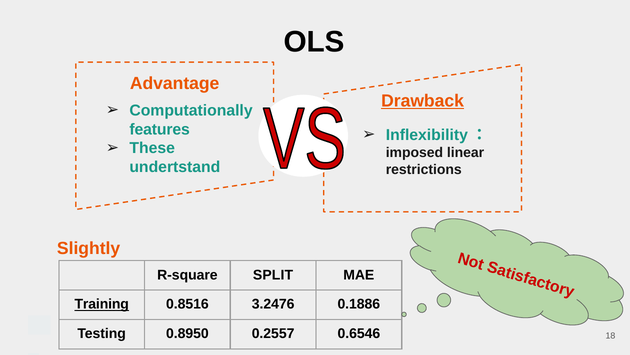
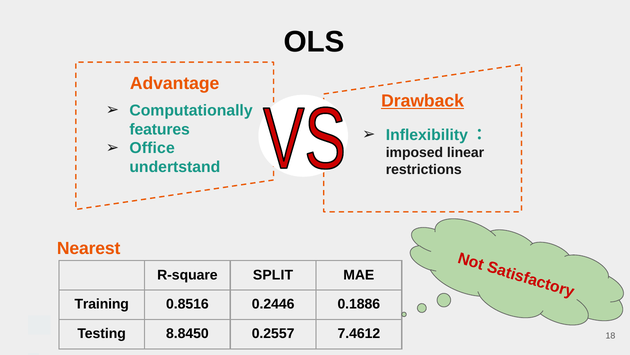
These: These -> Office (152, 148)
Slightly: Slightly -> Nearest (89, 248)
Training underline: present -> none (102, 304)
3.2476: 3.2476 -> 0.2446 (273, 304)
0.8950: 0.8950 -> 8.8450 (187, 333)
0.6546: 0.6546 -> 7.4612 (359, 333)
